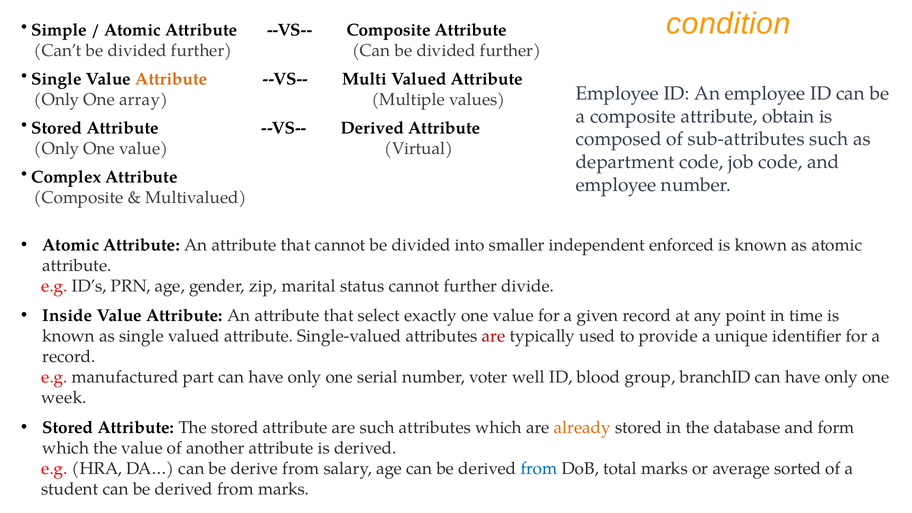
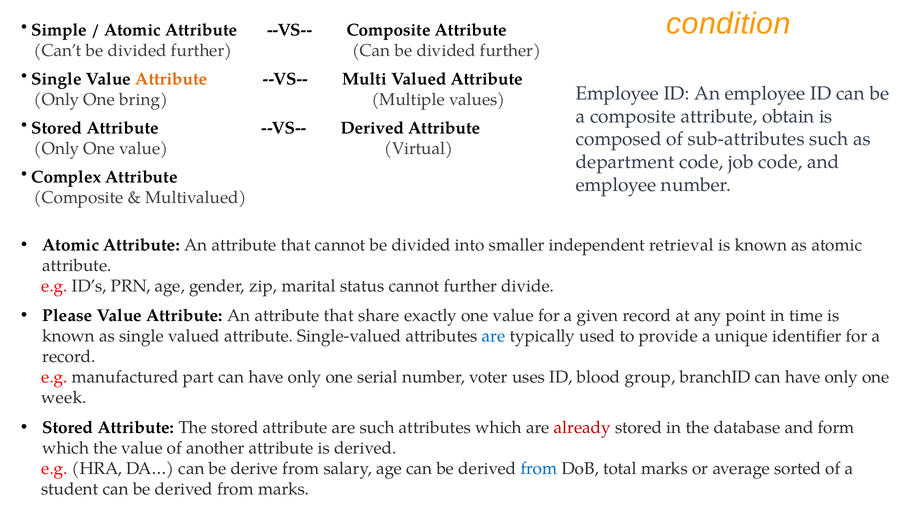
array: array -> bring (144, 99)
enforced: enforced -> retrieval (681, 245)
Inside: Inside -> Please (67, 316)
select: select -> share (379, 316)
are colour: red -> blue (494, 336)
well: well -> uses (529, 377)
already colour: orange -> red (582, 427)
